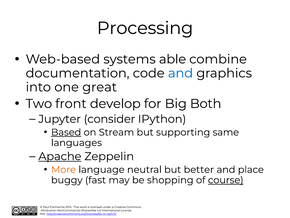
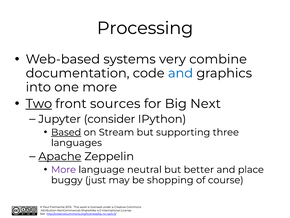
able: able -> very (172, 59)
one great: great -> more (100, 87)
Two underline: none -> present (39, 103)
develop: develop -> sources (115, 103)
Both: Both -> Next (206, 103)
same: same -> three (226, 132)
More colour: orange -> purple (64, 169)
fast: fast -> just (96, 180)
course underline: present -> none (226, 180)
